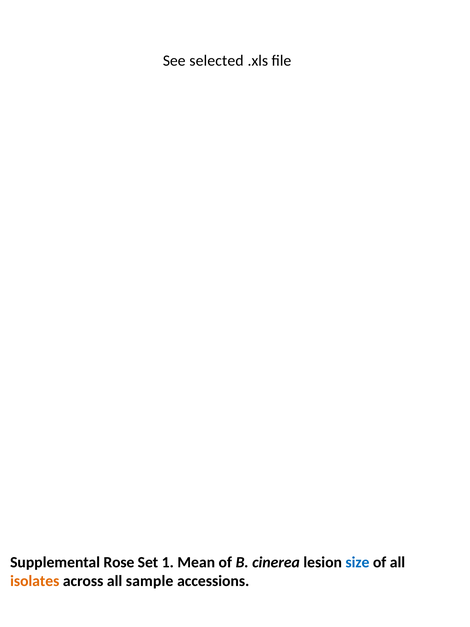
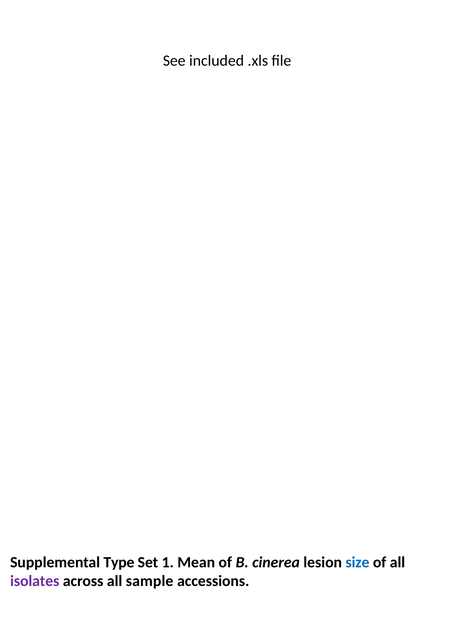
selected: selected -> included (217, 61)
Rose: Rose -> Type (119, 562)
isolates colour: orange -> purple (35, 581)
